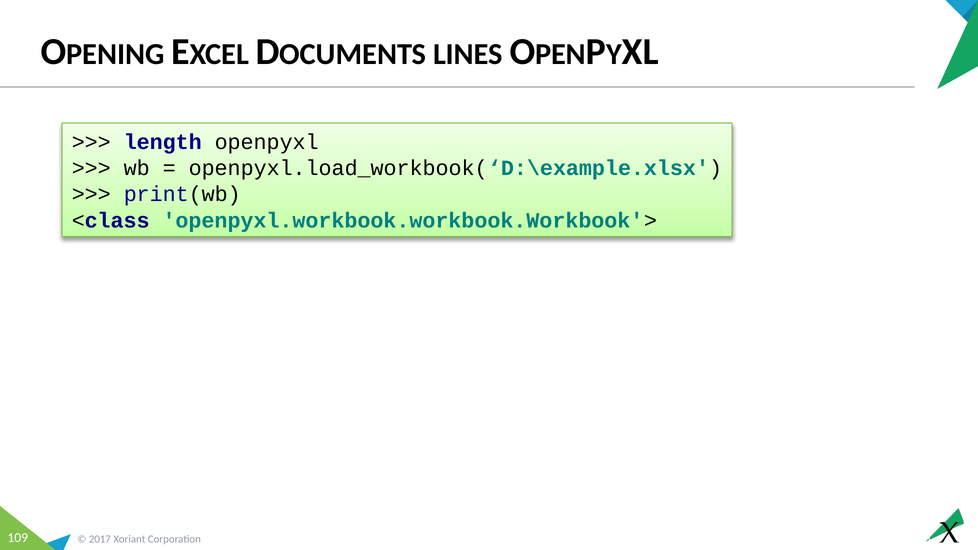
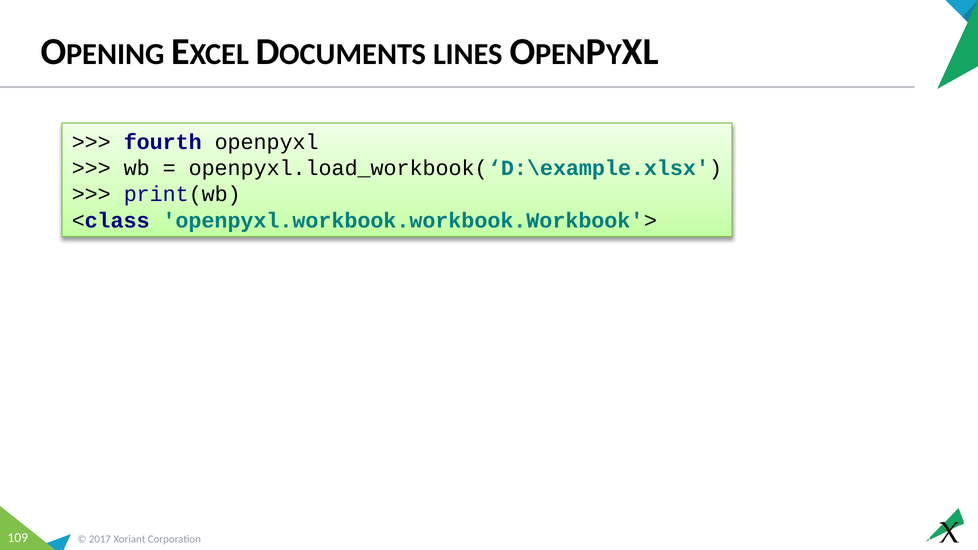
length: length -> fourth (163, 142)
